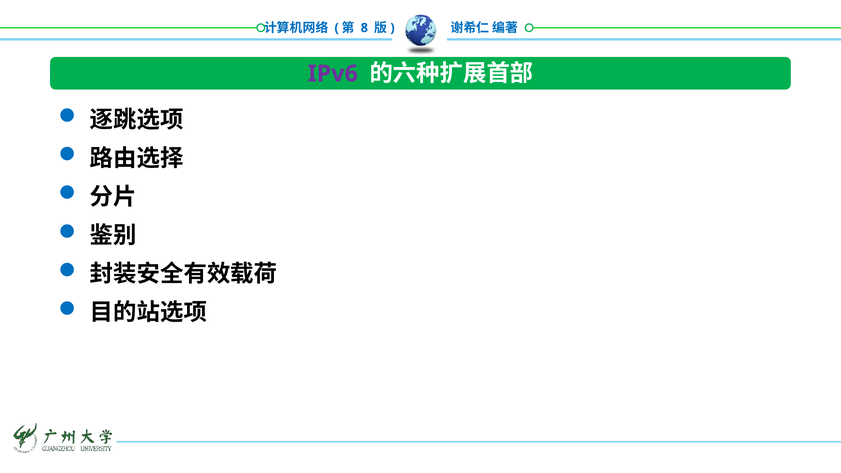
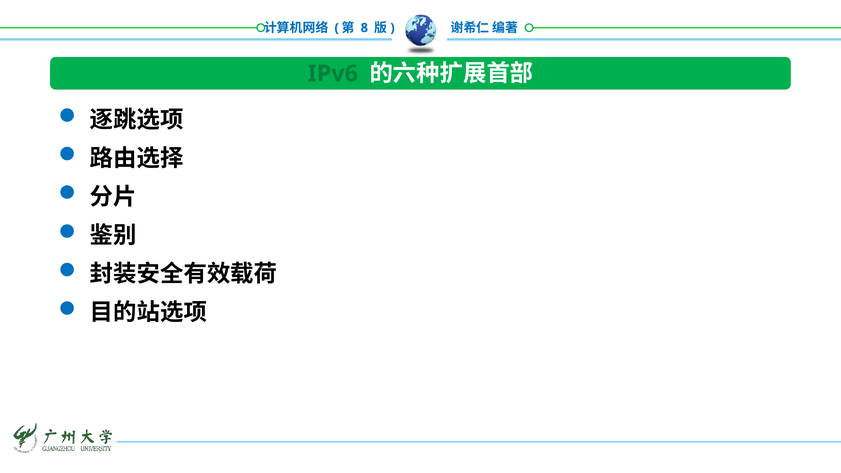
IPv6 colour: purple -> green (333, 74)
